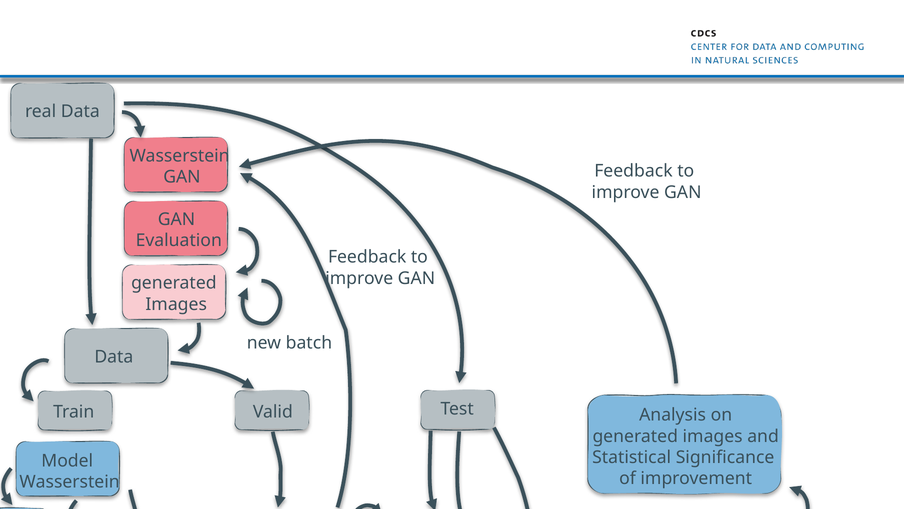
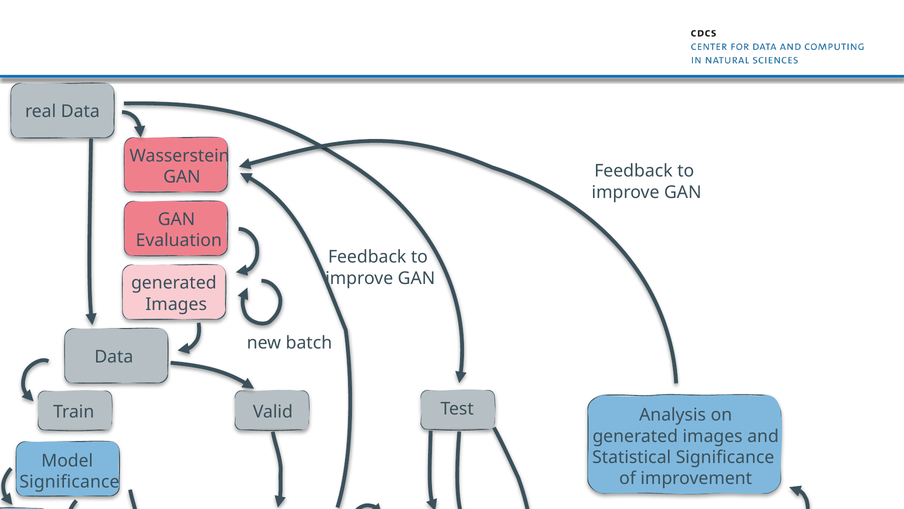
Wasserstein: Wasserstein -> Significance (69, 482)
